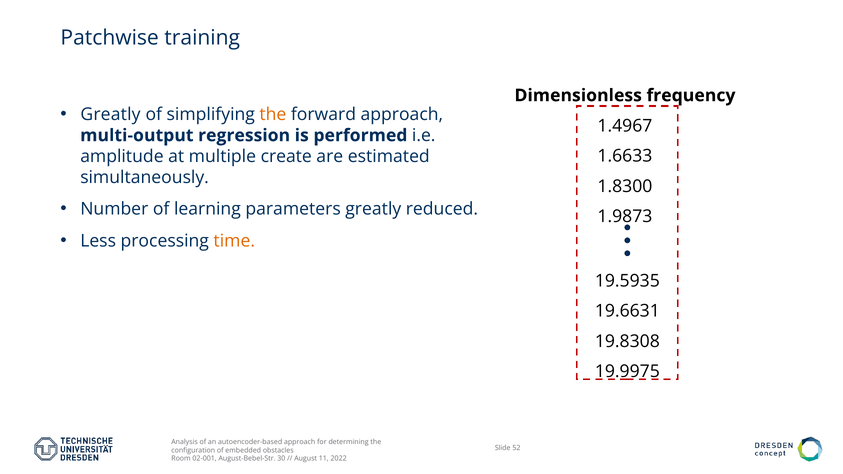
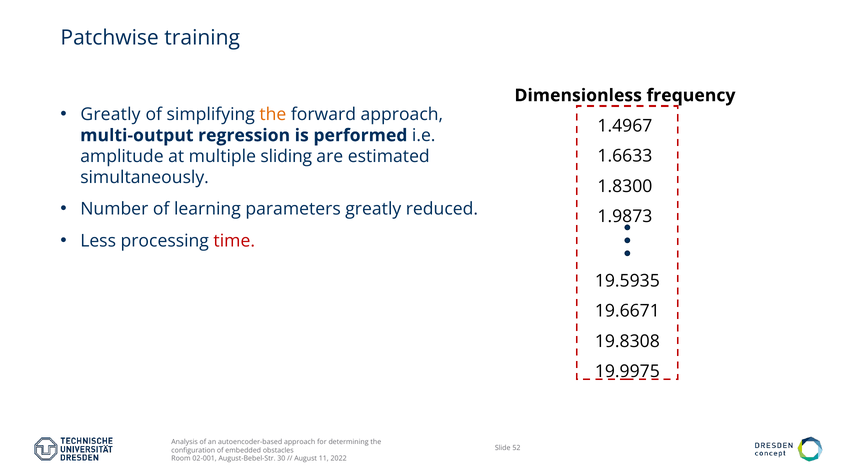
create: create -> sliding (286, 157)
time colour: orange -> red (234, 241)
19.6631: 19.6631 -> 19.6671 (627, 311)
